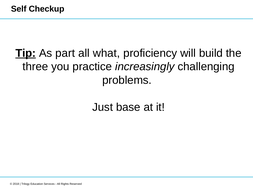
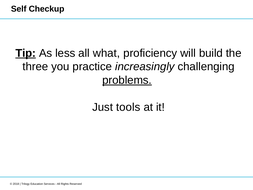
part: part -> less (65, 53)
problems underline: none -> present (127, 80)
base: base -> tools (128, 107)
